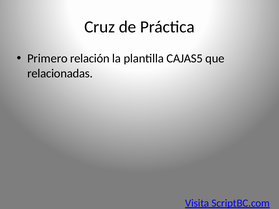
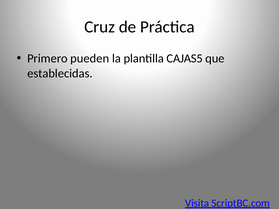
relación: relación -> pueden (90, 59)
relacionadas: relacionadas -> establecidas (60, 73)
